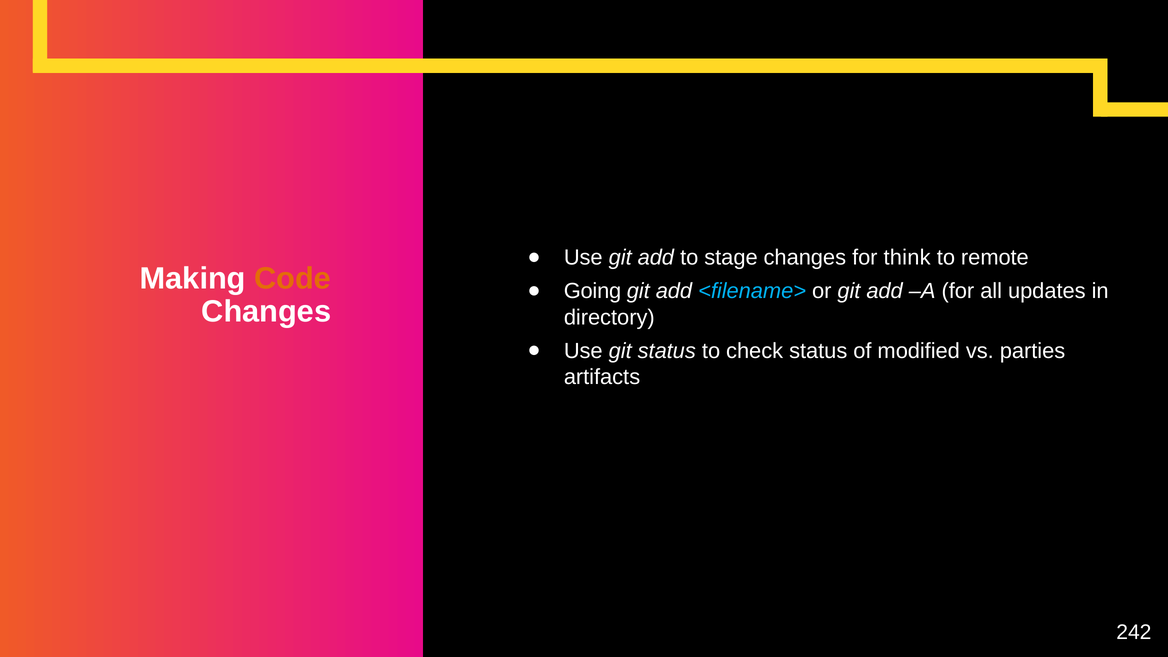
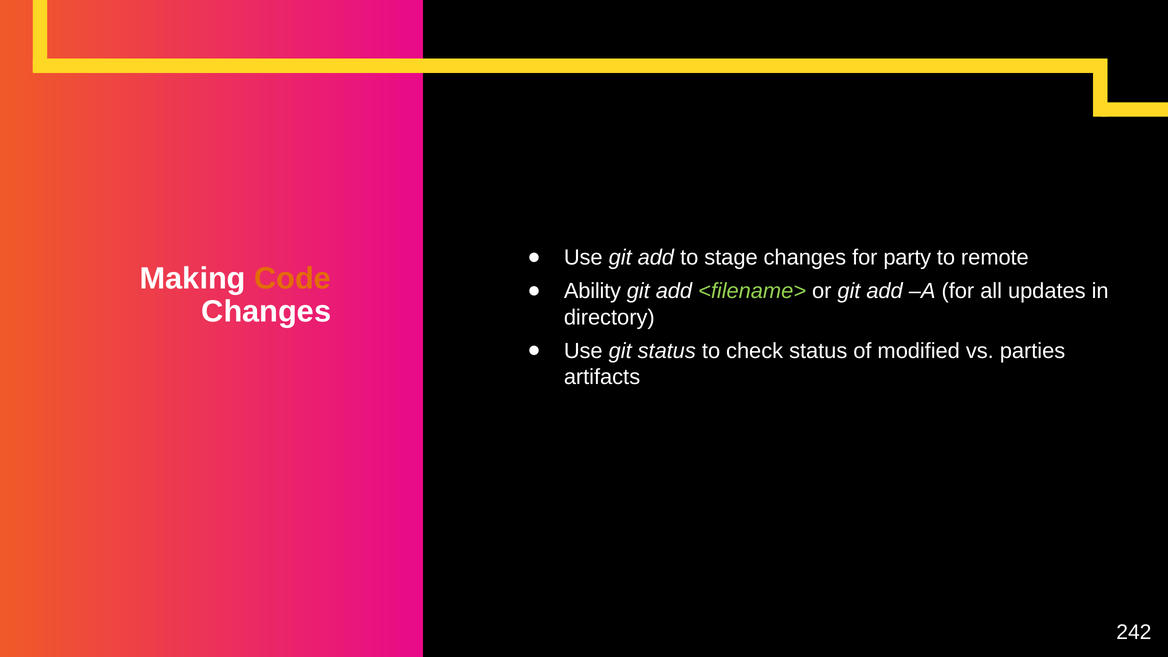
think: think -> party (907, 258)
Going: Going -> Ability (592, 291)
<filename> colour: light blue -> light green (752, 291)
